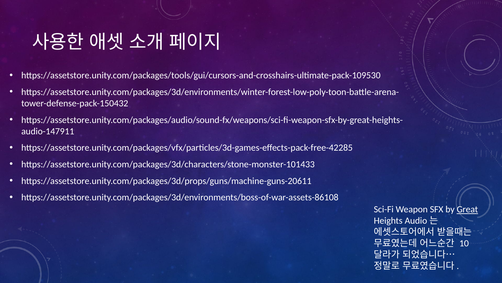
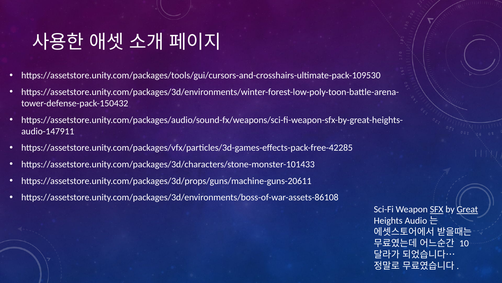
SFX underline: none -> present (437, 209)
